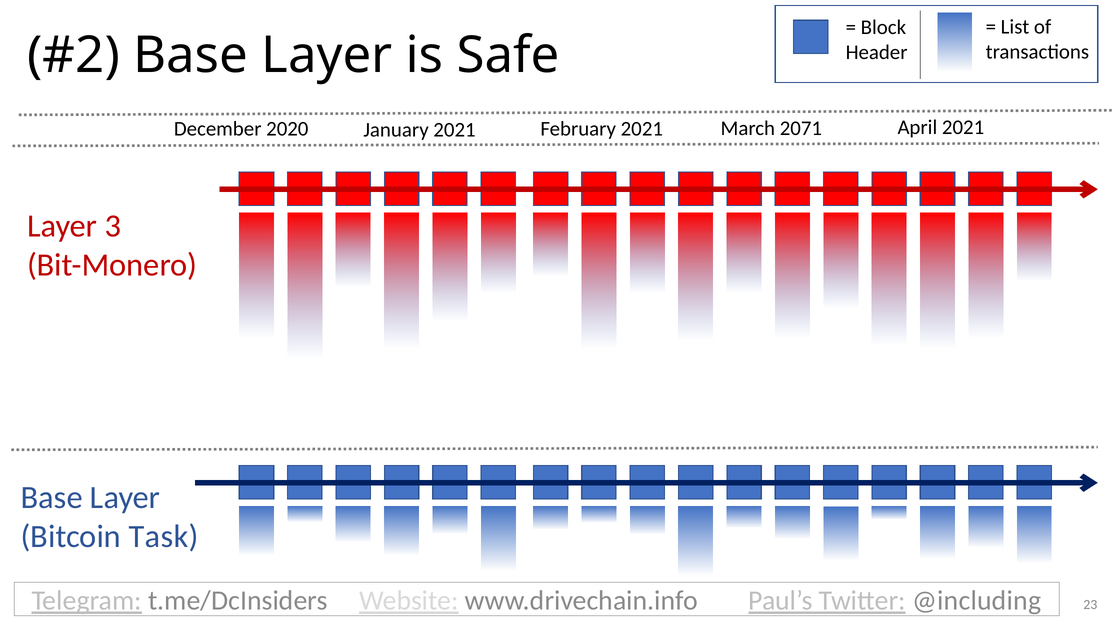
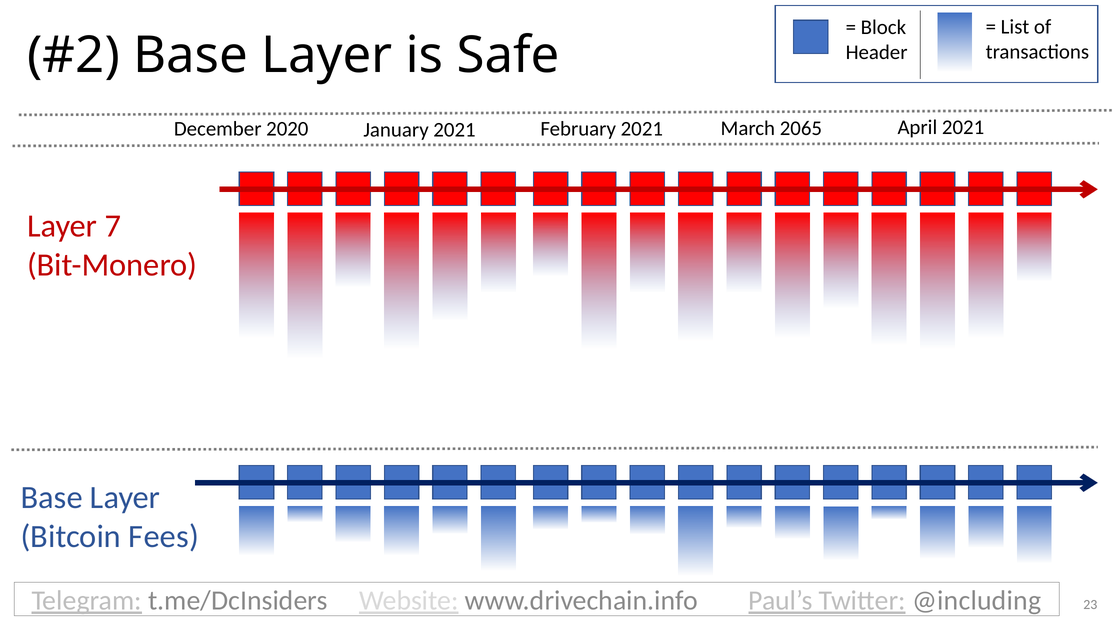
2071: 2071 -> 2065 (801, 128)
3: 3 -> 7 (113, 226)
Task: Task -> Fees (164, 537)
